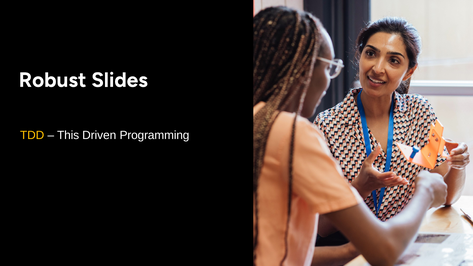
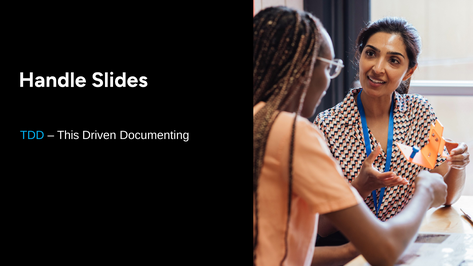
Robust: Robust -> Handle (53, 80)
TDD colour: yellow -> light blue (32, 135)
Programming: Programming -> Documenting (154, 135)
